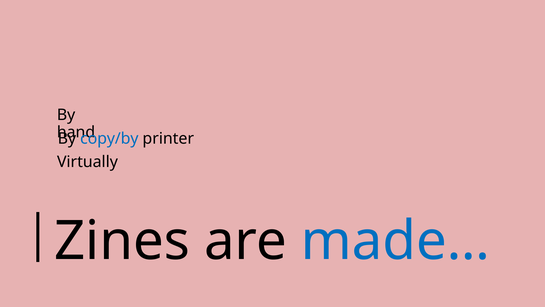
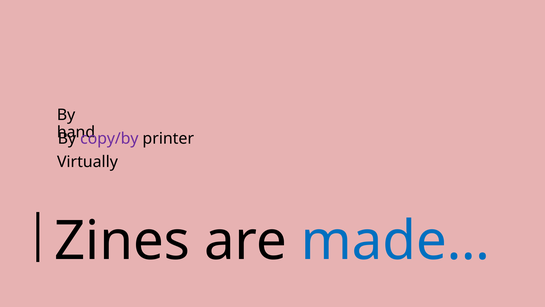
copy/by colour: blue -> purple (109, 138)
